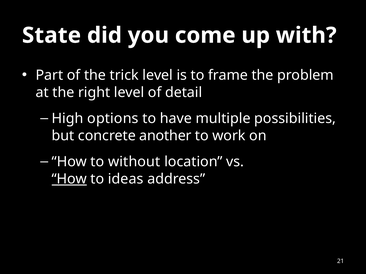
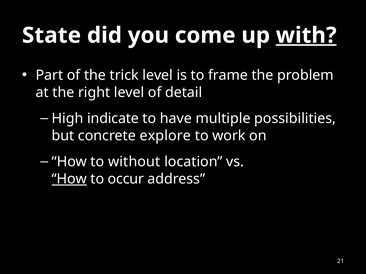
with underline: none -> present (306, 35)
options: options -> indicate (113, 119)
another: another -> explore (165, 136)
ideas: ideas -> occur (126, 179)
